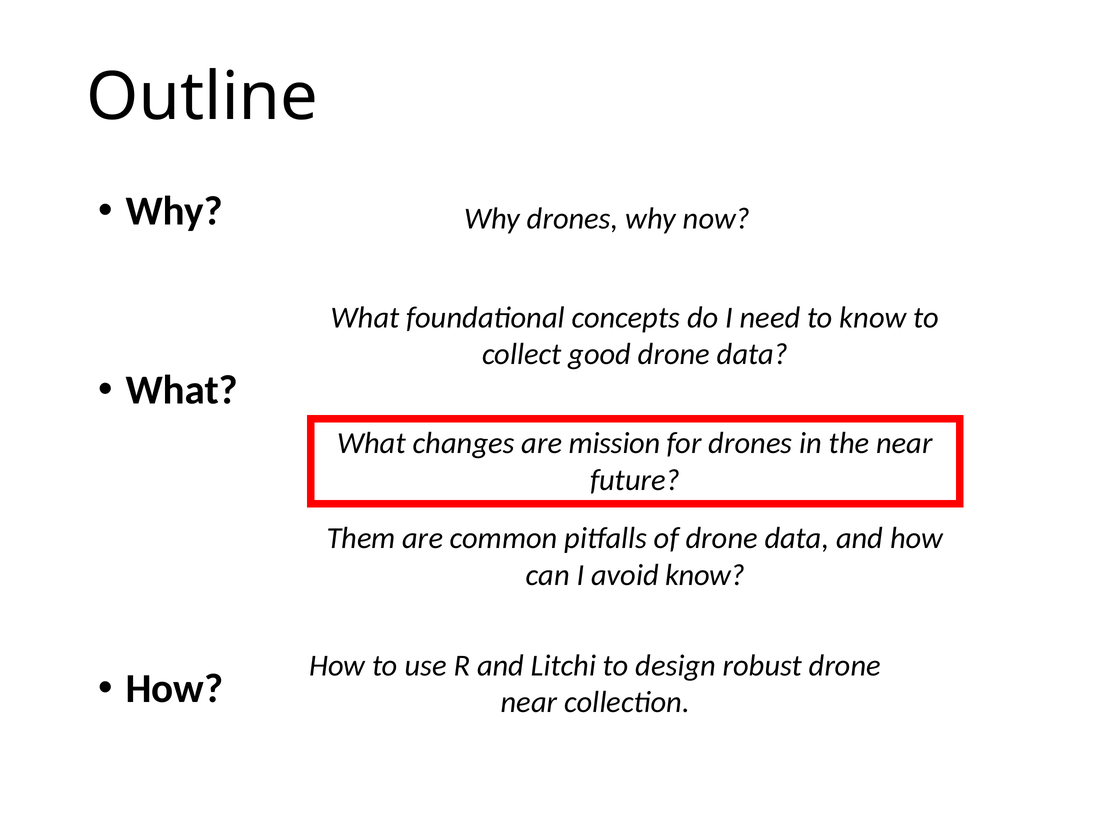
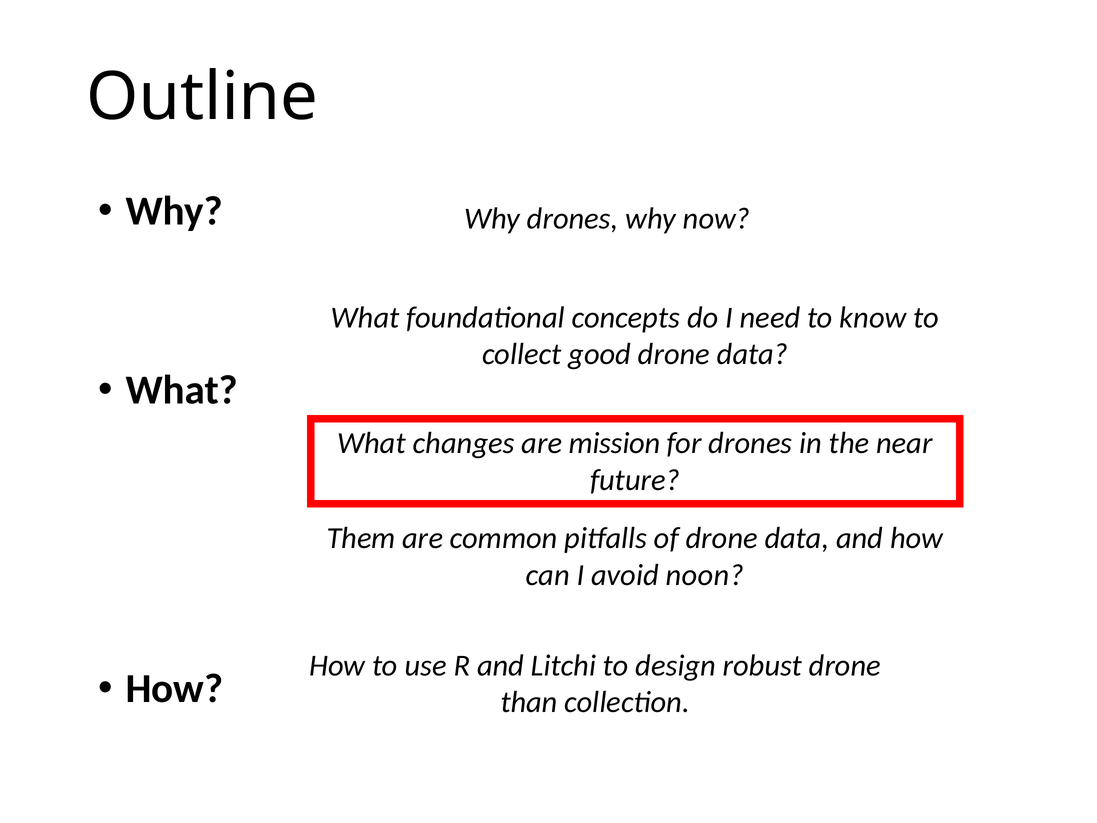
avoid know: know -> noon (705, 575)
near: near -> than (529, 702)
